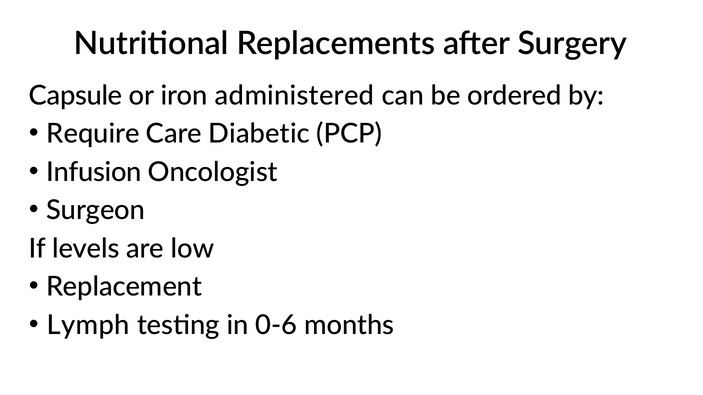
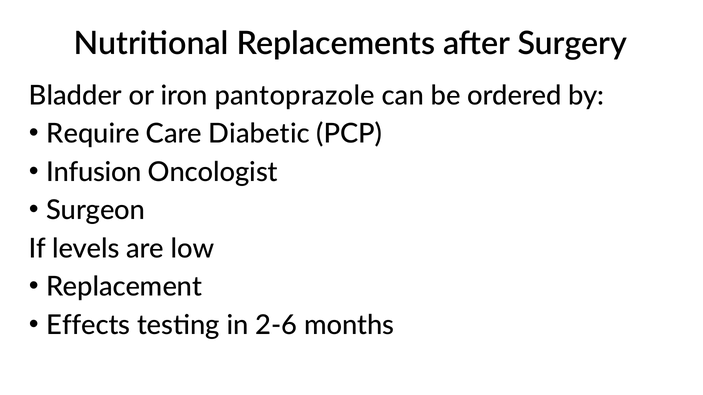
Capsule: Capsule -> Bladder (75, 96)
administered: administered -> pantoprazole (295, 96)
Lymph: Lymph -> Effects (88, 326)
0-6: 0-6 -> 2-6 (276, 326)
